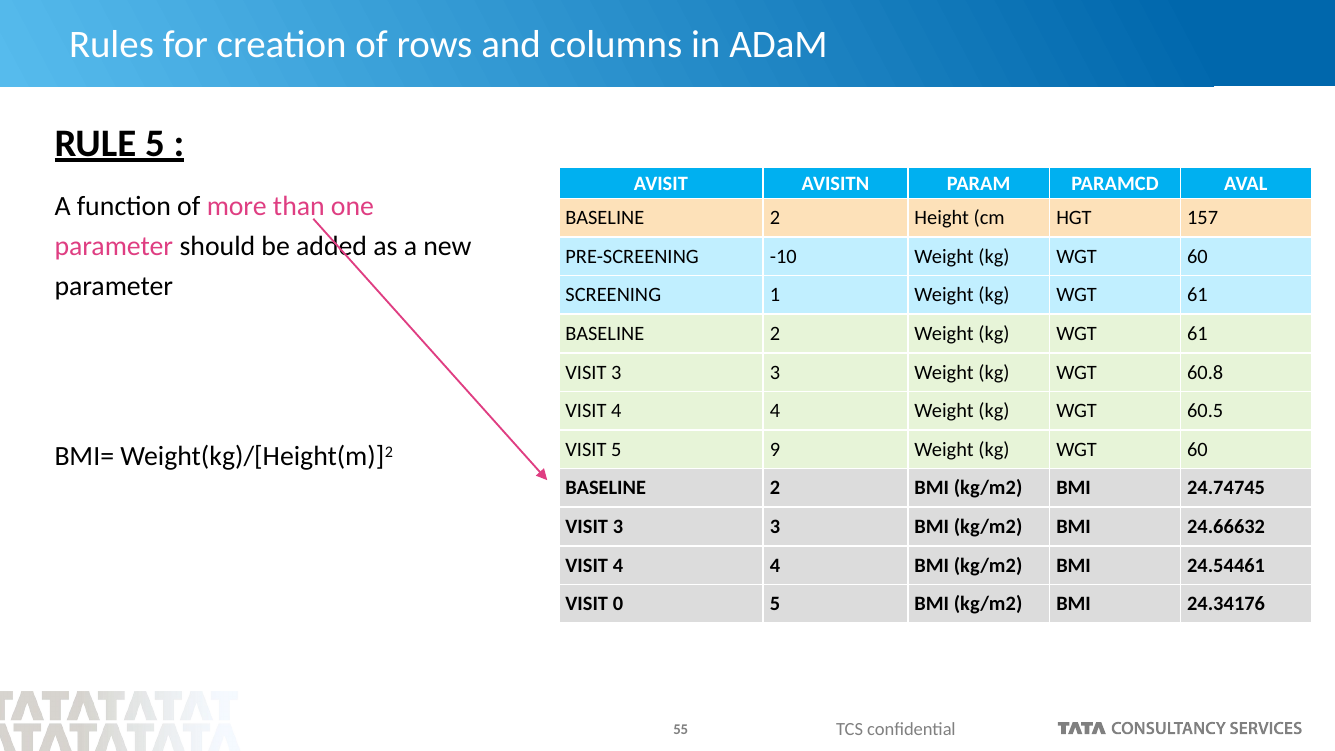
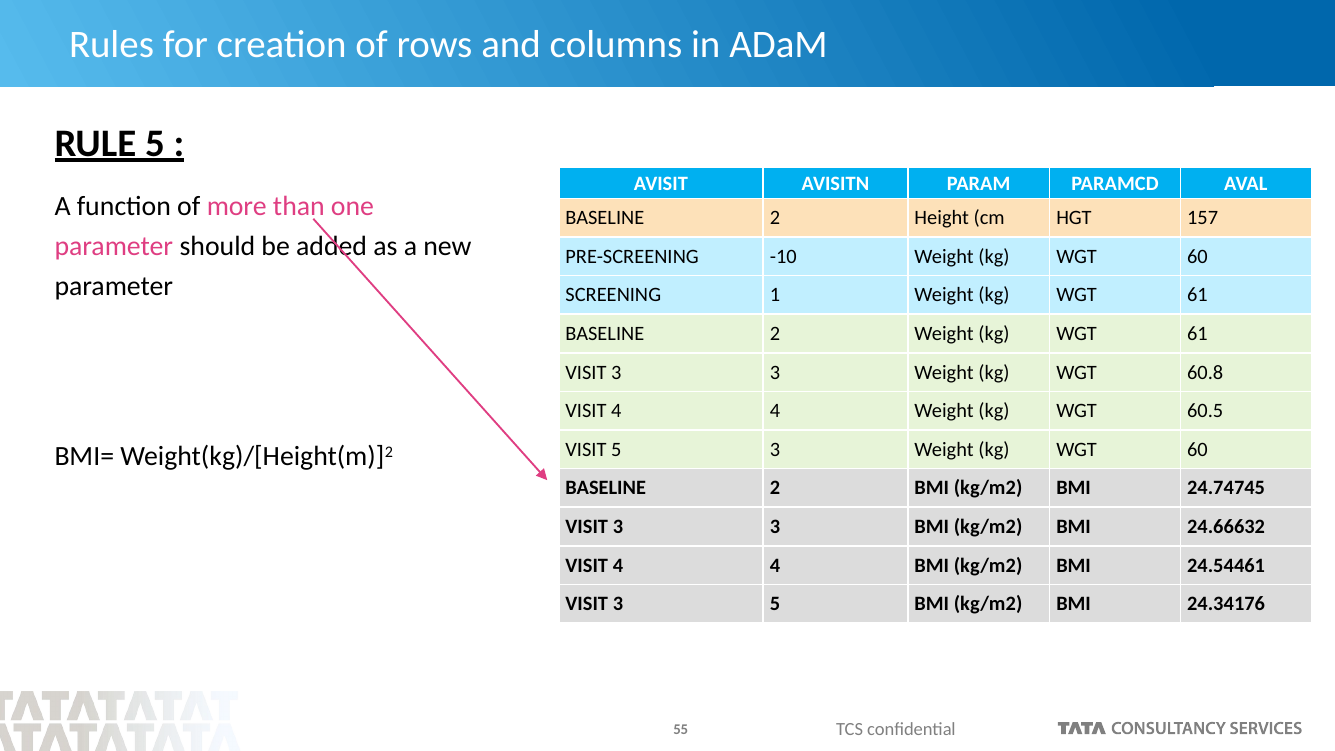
5 9: 9 -> 3 (775, 450)
0: 0 -> 3 (618, 604)
